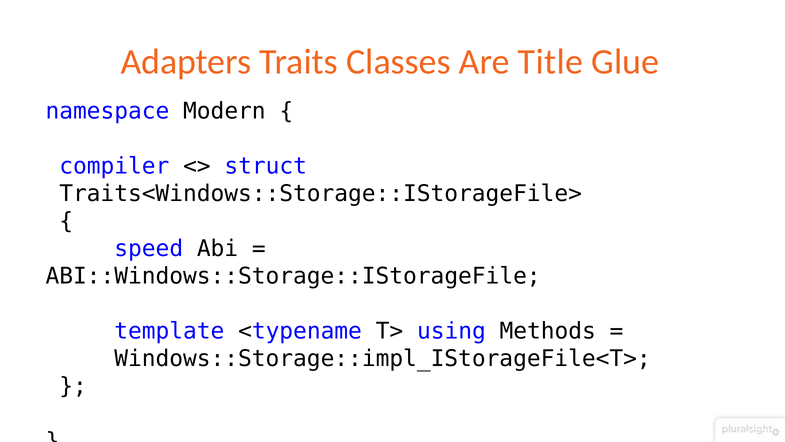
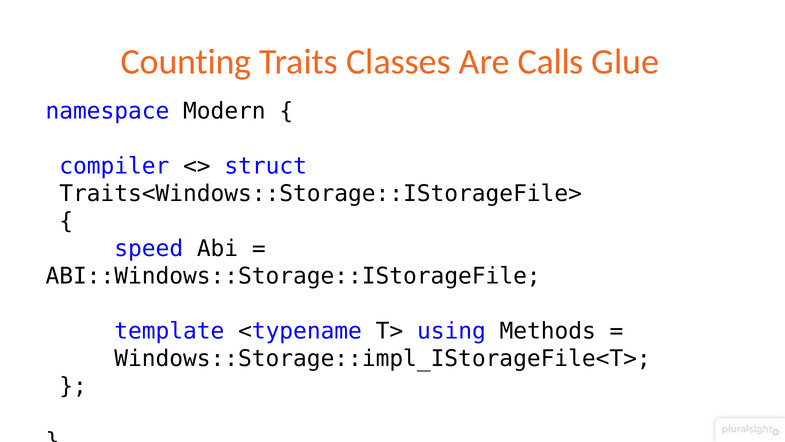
Adapters: Adapters -> Counting (186, 62)
Title: Title -> Calls (551, 62)
